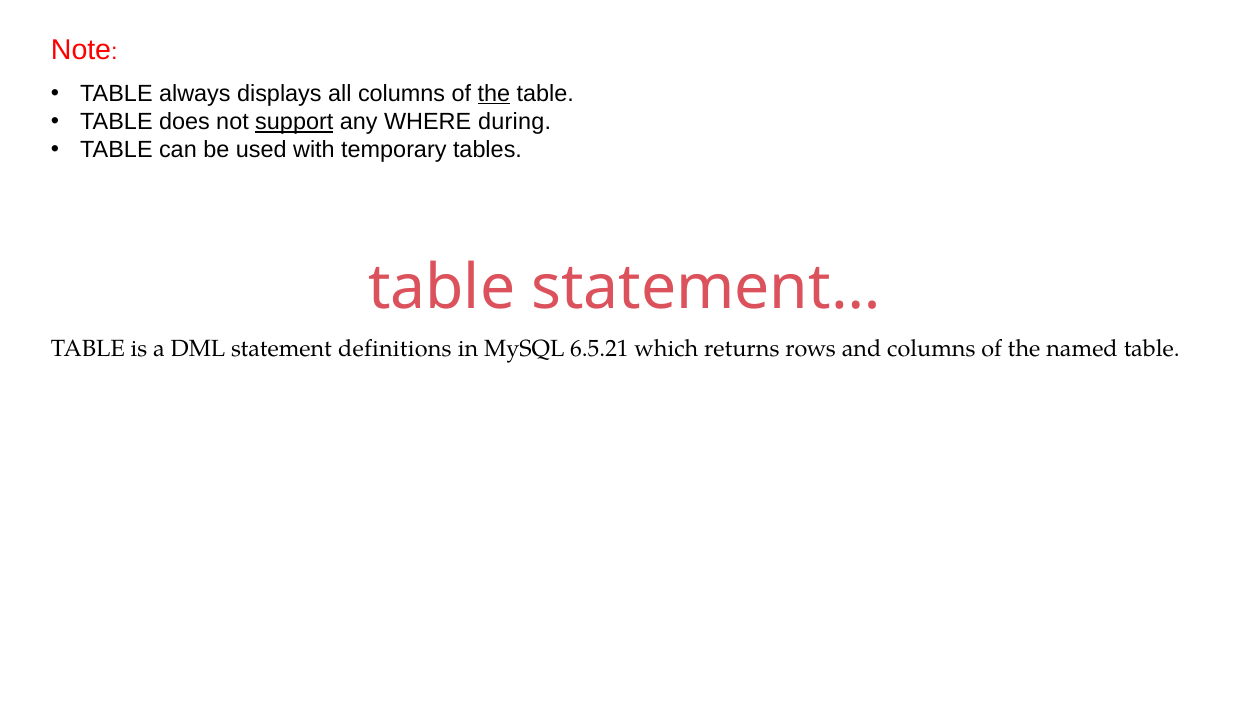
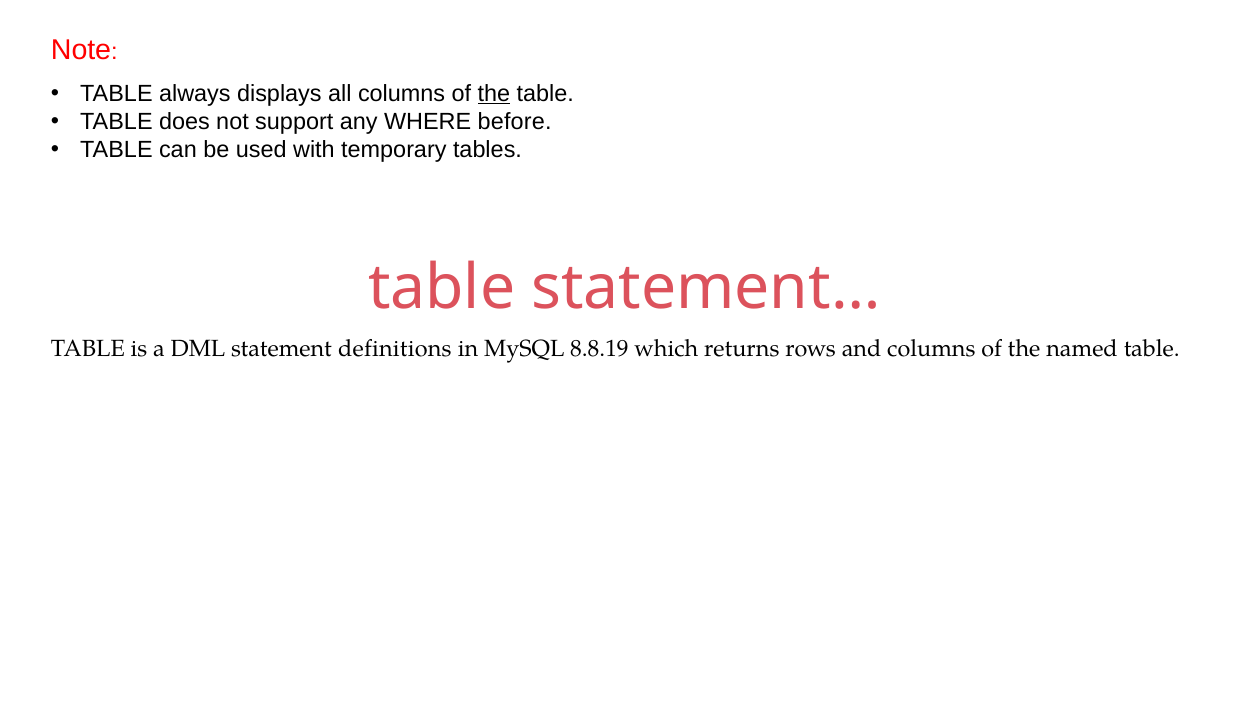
support underline: present -> none (294, 122)
during: during -> before (515, 122)
6.5.21: 6.5.21 -> 8.8.19 (599, 349)
